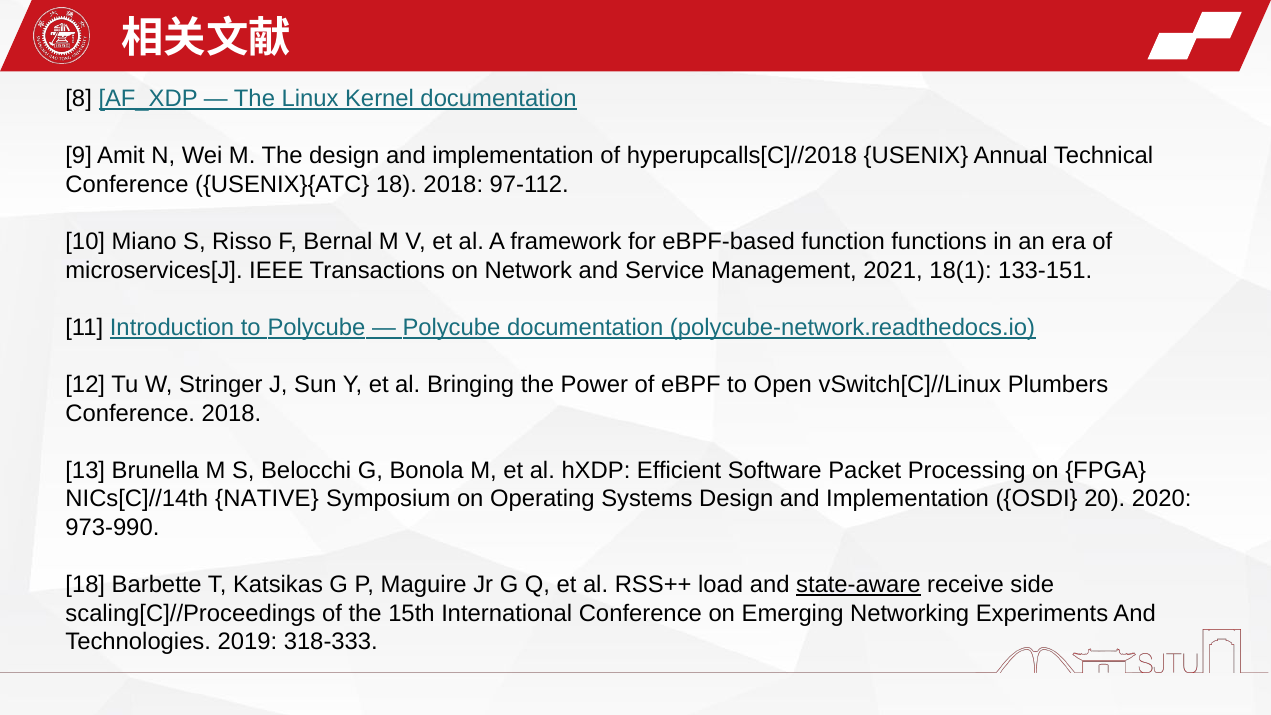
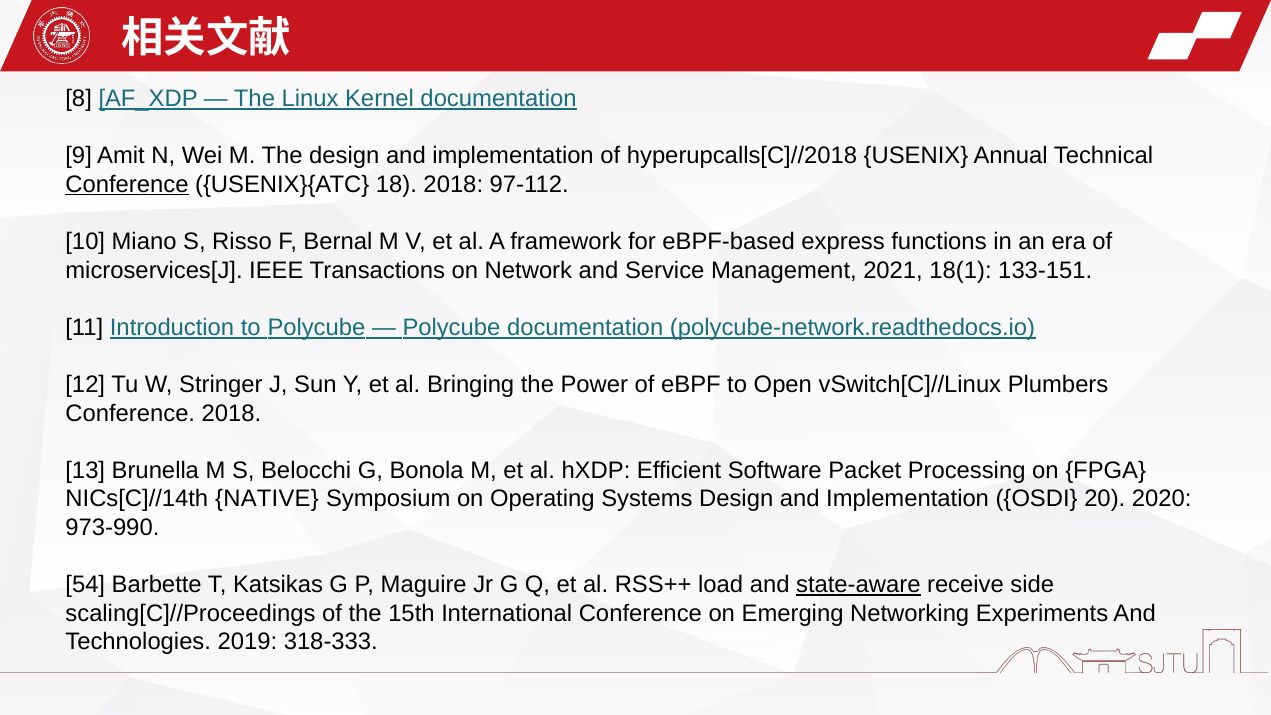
Conference underline: none -> present (127, 184)
function: function -> express (843, 242)
18: 18 -> 54 (85, 585)
